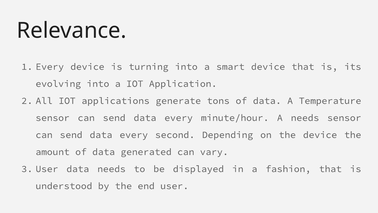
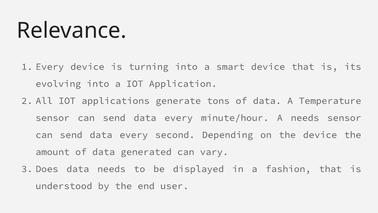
User: User -> Does (47, 169)
